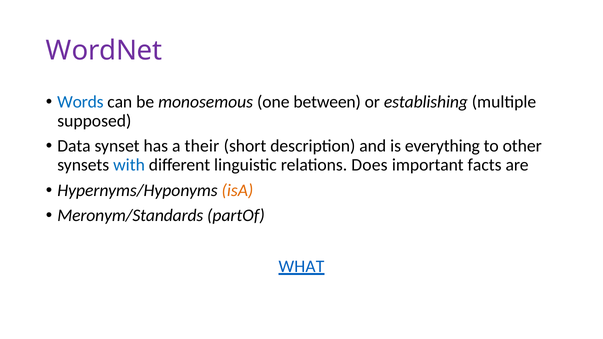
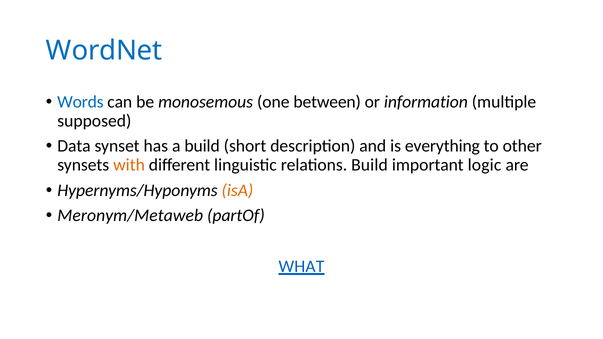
WordNet colour: purple -> blue (104, 51)
establishing: establishing -> information (426, 102)
a their: their -> build (202, 146)
with colour: blue -> orange (129, 165)
relations Does: Does -> Build (369, 165)
facts: facts -> logic (485, 165)
Meronym/Standards: Meronym/Standards -> Meronym/Metaweb (130, 216)
